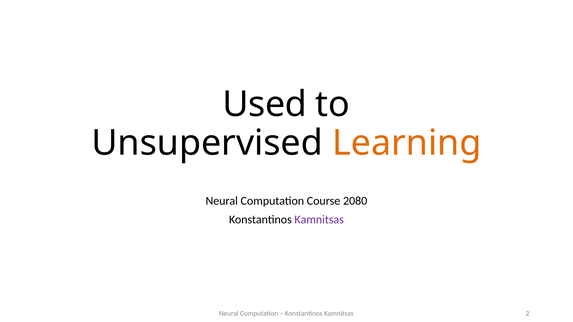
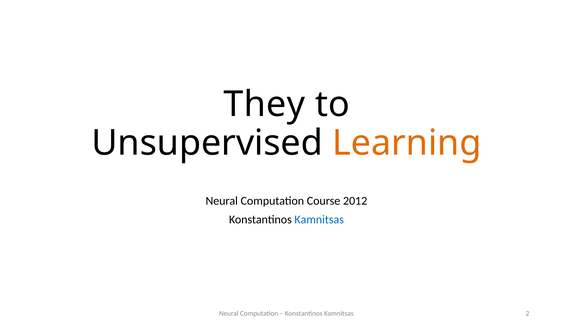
Used: Used -> They (264, 105)
2080: 2080 -> 2012 (355, 201)
Kamnitsas colour: purple -> blue (319, 220)
